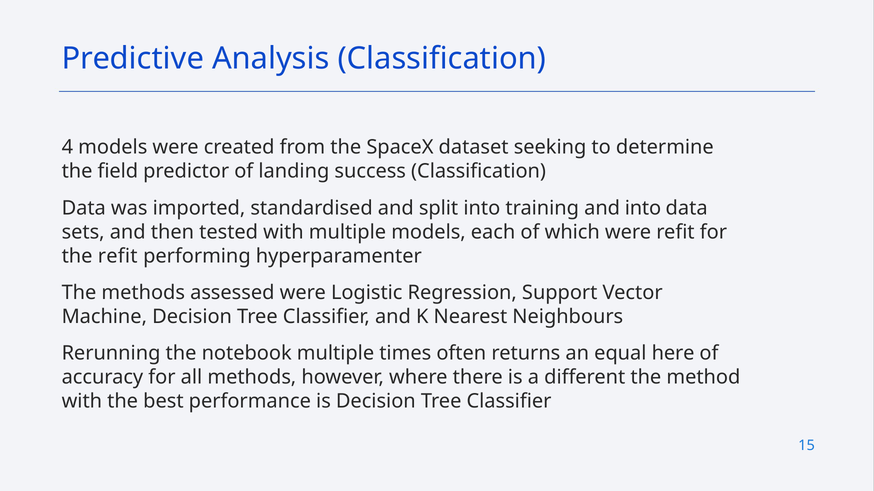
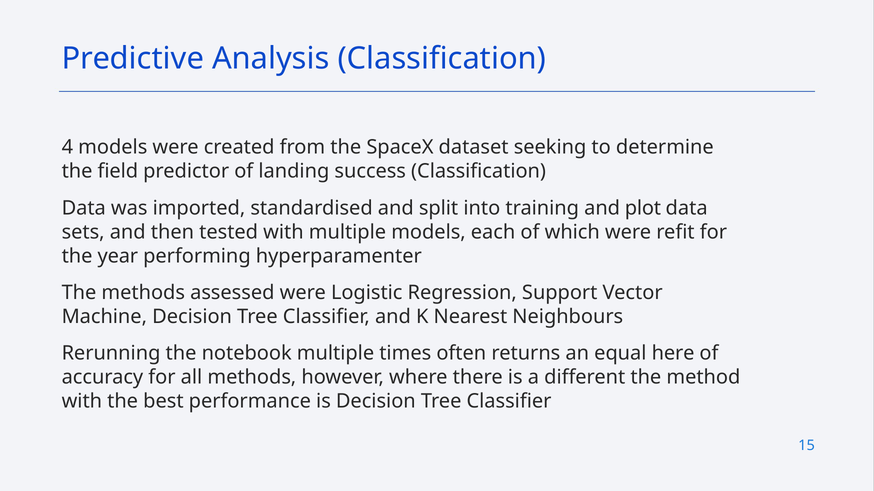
and into: into -> plot (643, 208)
the refit: refit -> year (118, 256)
